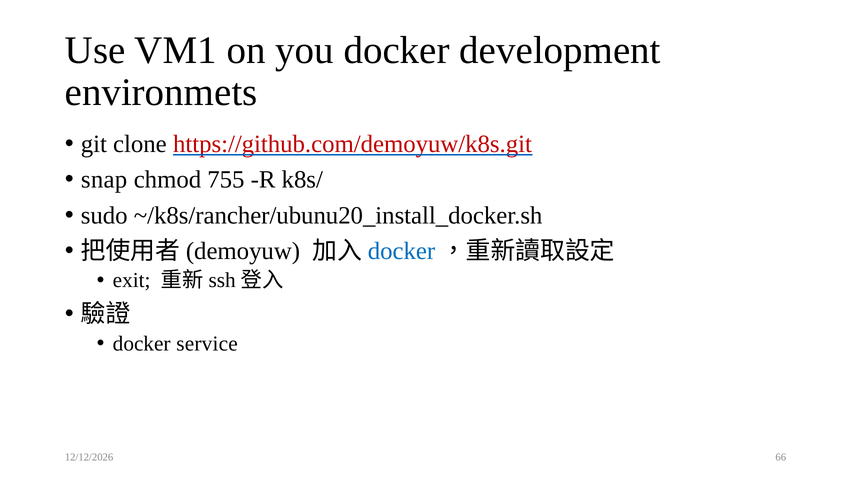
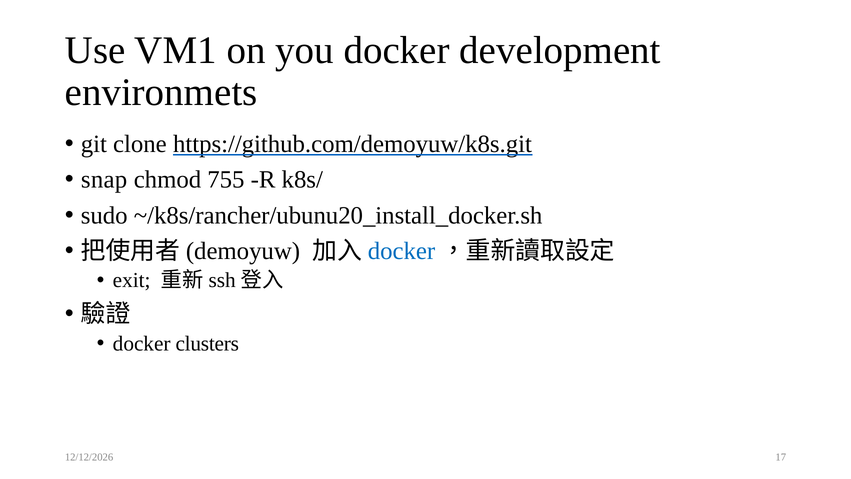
https://github.com/demoyuw/k8s.git colour: red -> black (352, 144)
service: service -> clusters (207, 343)
66: 66 -> 17 (781, 457)
